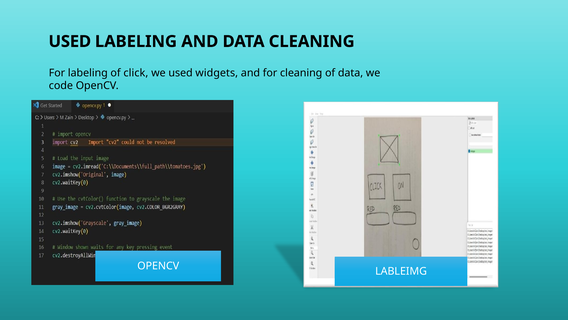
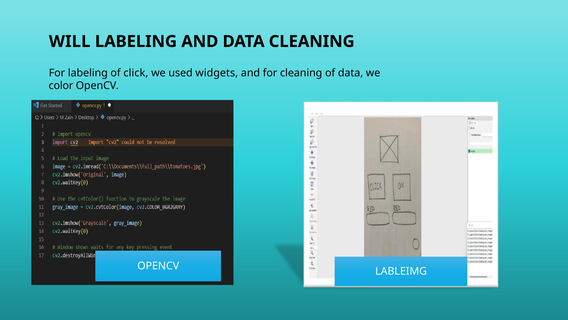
USED: USED -> WILL (70, 41)
code: code -> color (61, 86)
